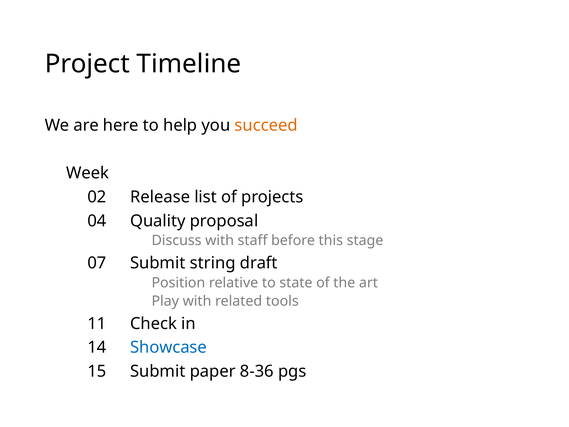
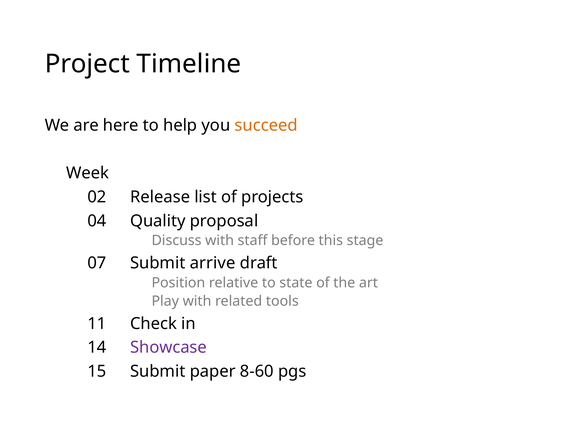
string: string -> arrive (213, 263)
Showcase colour: blue -> purple (169, 347)
8-36: 8-36 -> 8-60 (257, 371)
